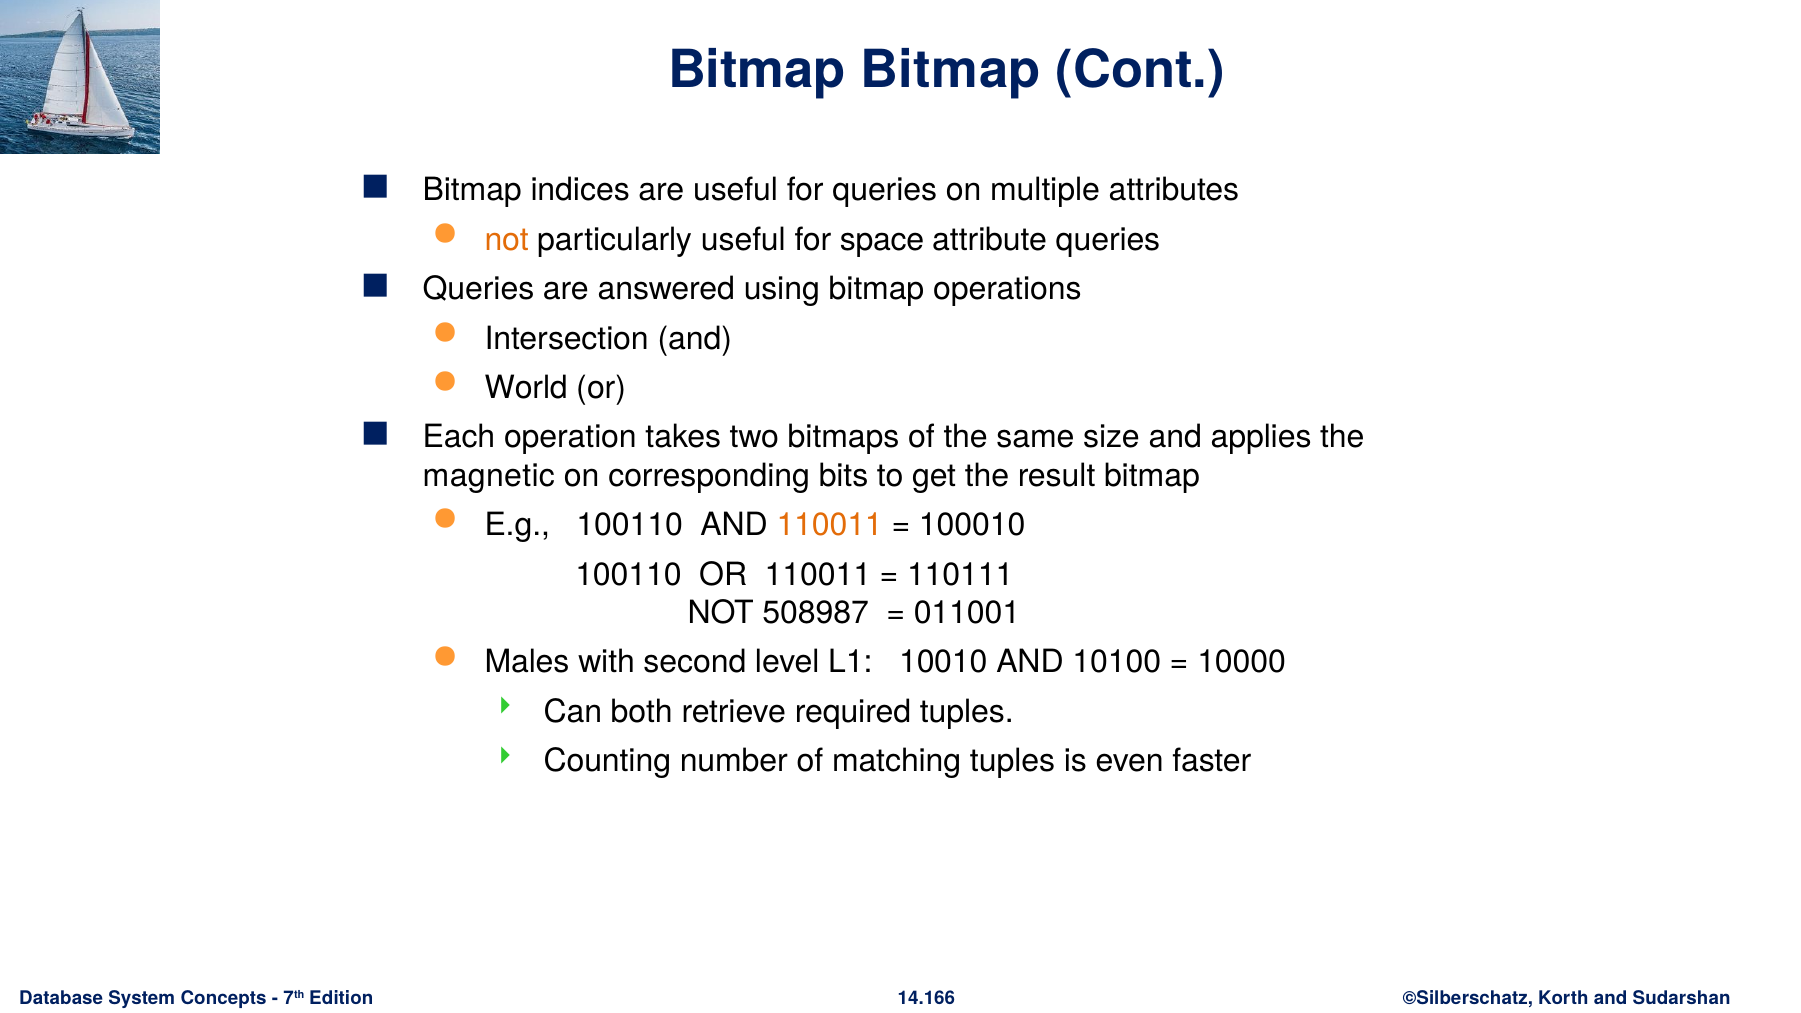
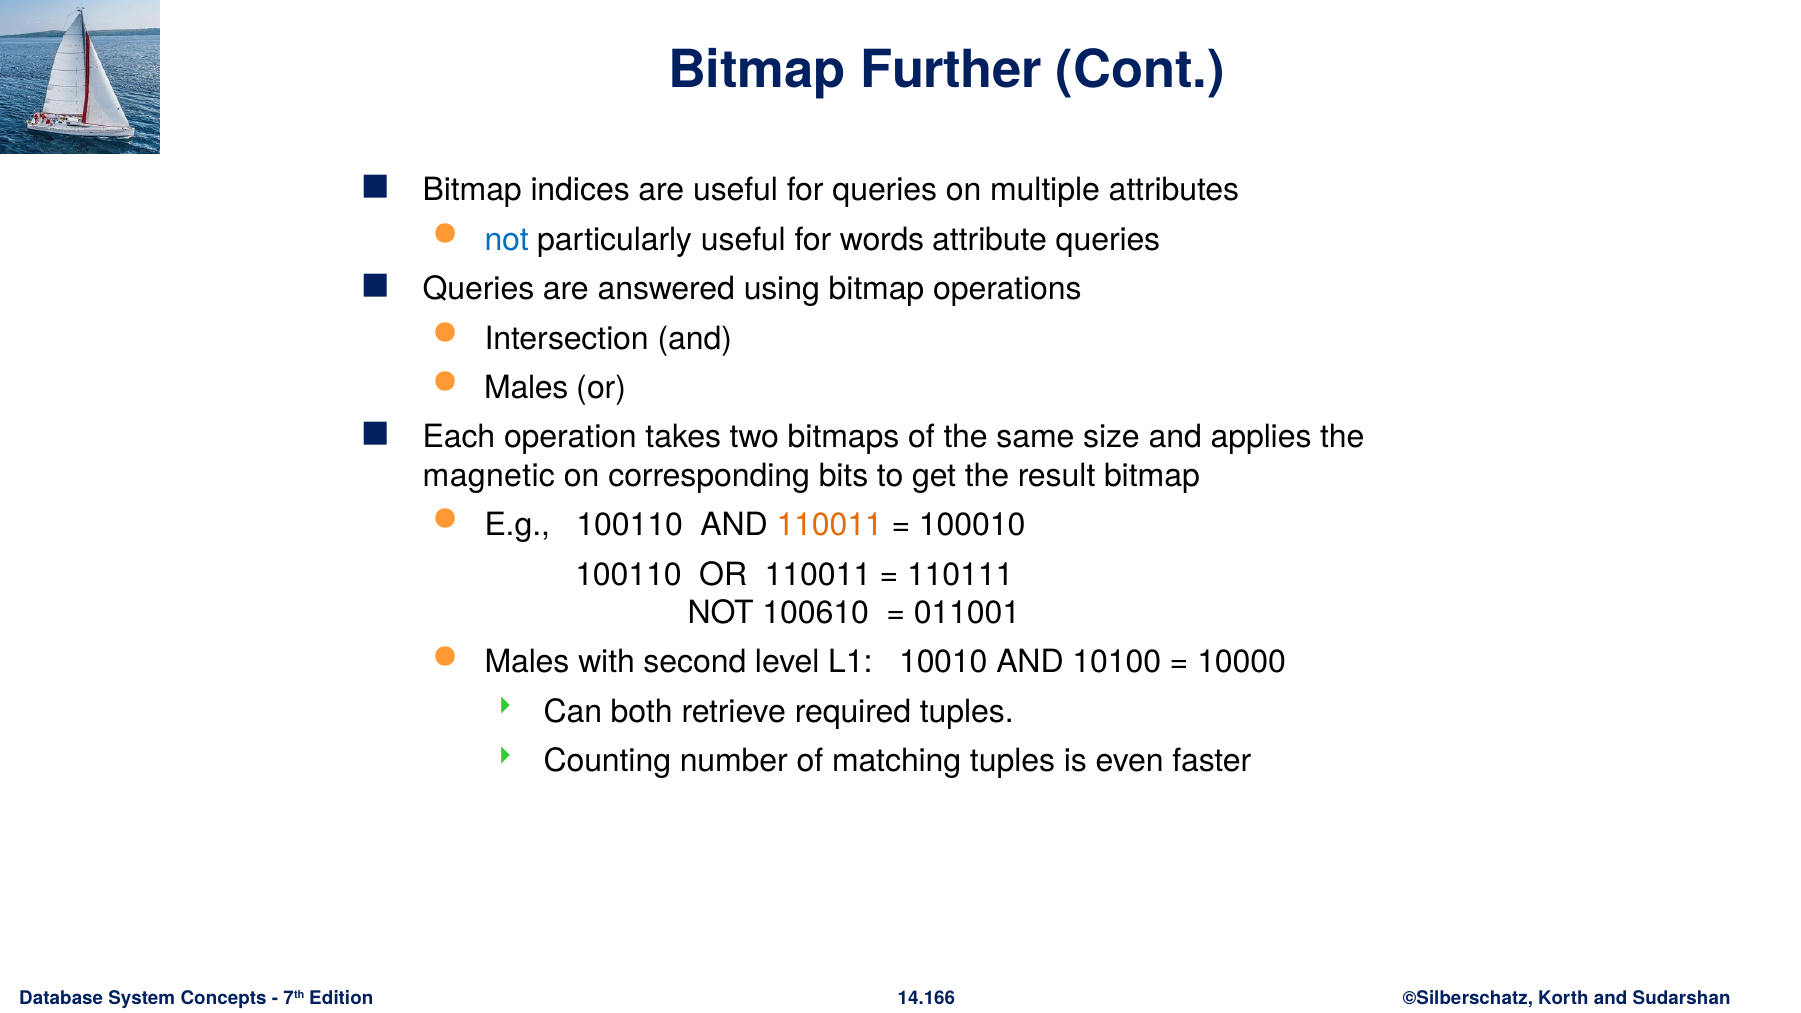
Bitmap Bitmap: Bitmap -> Further (951, 71)
not colour: orange -> blue (507, 240)
space: space -> words (882, 240)
World: World -> Males (526, 388)
508987: 508987 -> 100610 (816, 613)
